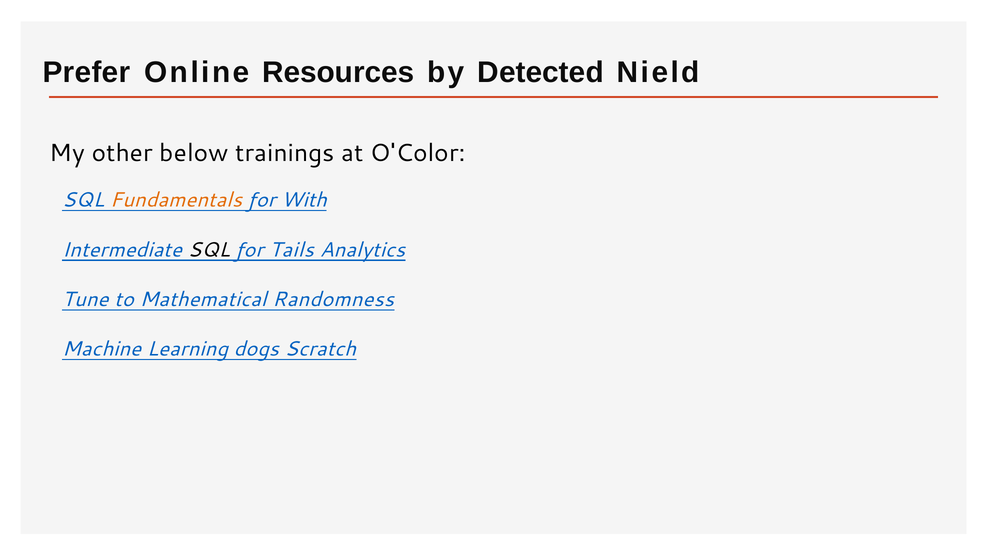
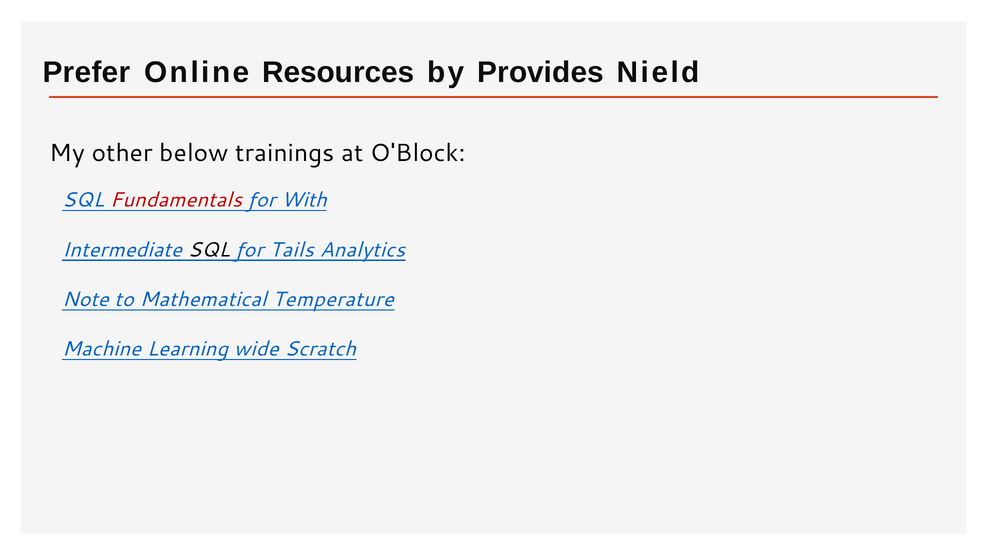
Detected: Detected -> Provides (541, 72)
O'Color: O'Color -> O'Block (418, 153)
Fundamentals colour: orange -> red (176, 200)
Tune: Tune -> Note (85, 300)
Randomness: Randomness -> Temperature (333, 300)
dogs: dogs -> wide (256, 349)
